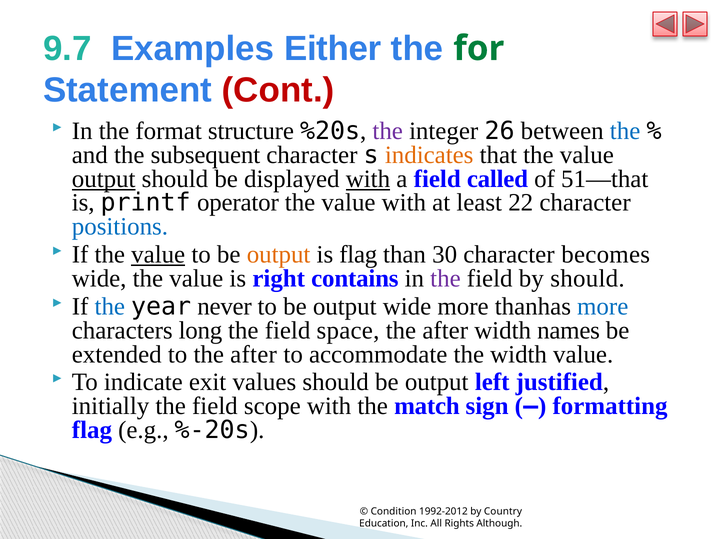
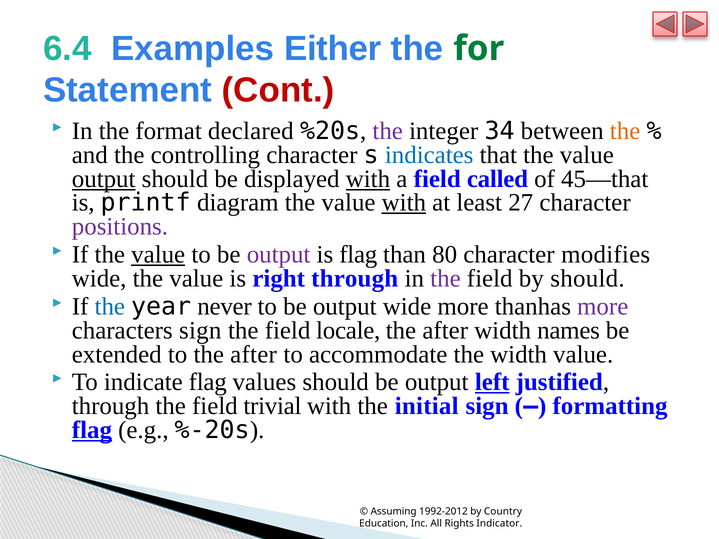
9.7: 9.7 -> 6.4 (67, 49)
structure: structure -> declared (251, 131)
26: 26 -> 34 (500, 131)
the colour: blue -> orange (625, 131)
subsequent: subsequent -> controlling (205, 155)
indicates colour: orange -> blue (429, 155)
51—that: 51—that -> 45—that (605, 179)
operator: operator -> diagram (238, 203)
with underline: none -> present (404, 203)
22: 22 -> 27 (521, 203)
positions colour: blue -> purple (120, 227)
output colour: orange -> purple (279, 255)
30: 30 -> 80 (445, 255)
becomes: becomes -> modifies (606, 255)
right contains: contains -> through (355, 279)
more colour: blue -> purple (603, 307)
characters long: long -> sign (200, 331)
space: space -> locale (348, 331)
indicate exit: exit -> flag (208, 382)
left underline: none -> present (492, 382)
initially: initially -> through (111, 406)
scope: scope -> trivial (272, 406)
match: match -> initial (427, 406)
flag underline: none -> present (92, 430)
Condition: Condition -> Assuming (394, 512)
Although: Although -> Indicator (499, 524)
